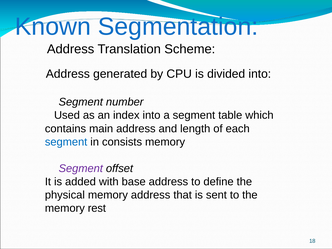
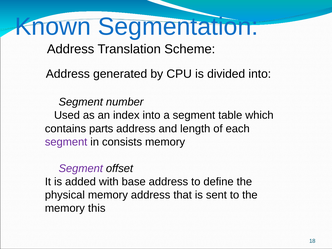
main: main -> parts (101, 129)
segment colour: blue -> purple (66, 142)
rest: rest -> this (97, 208)
